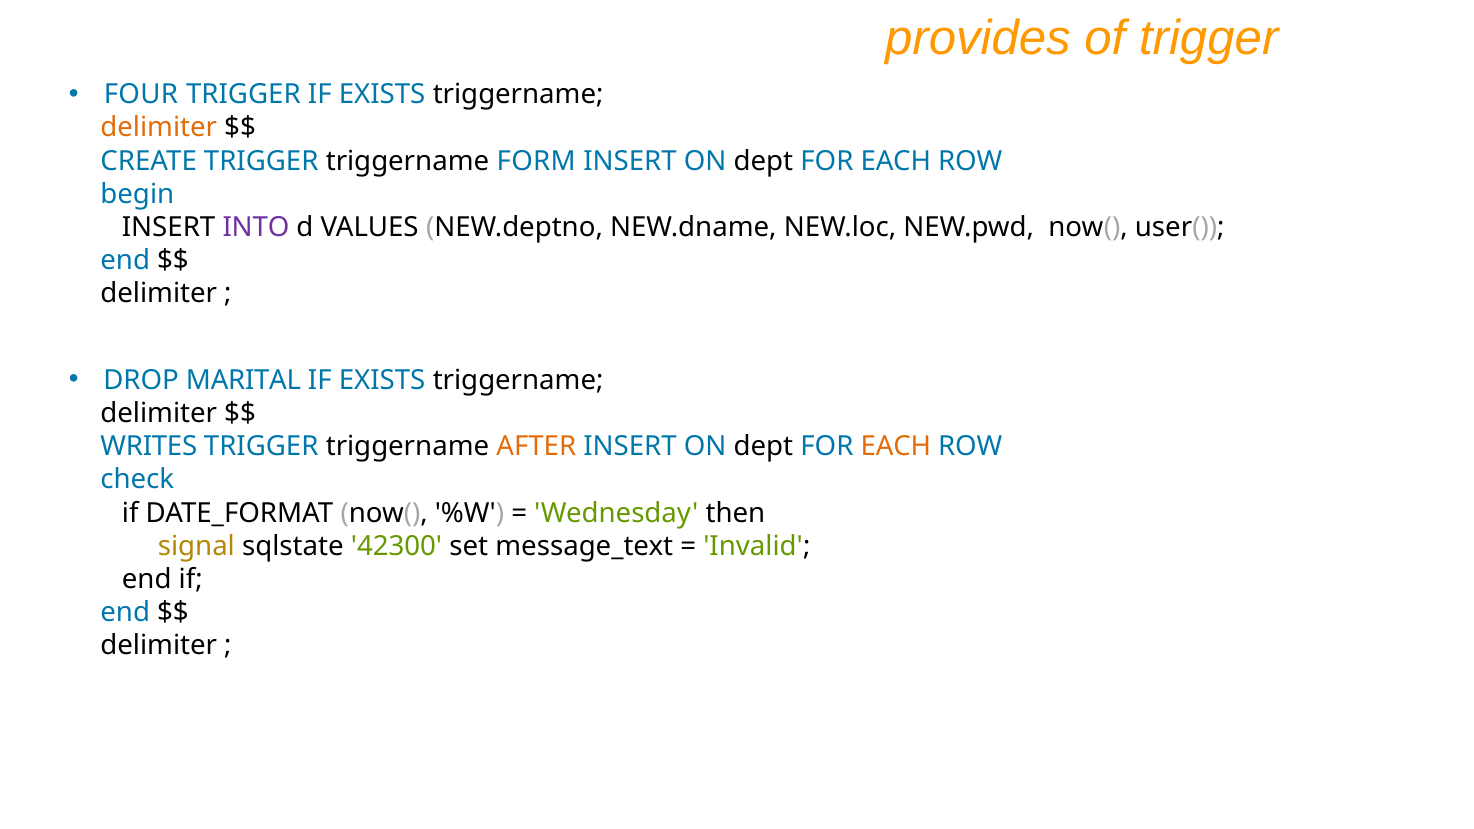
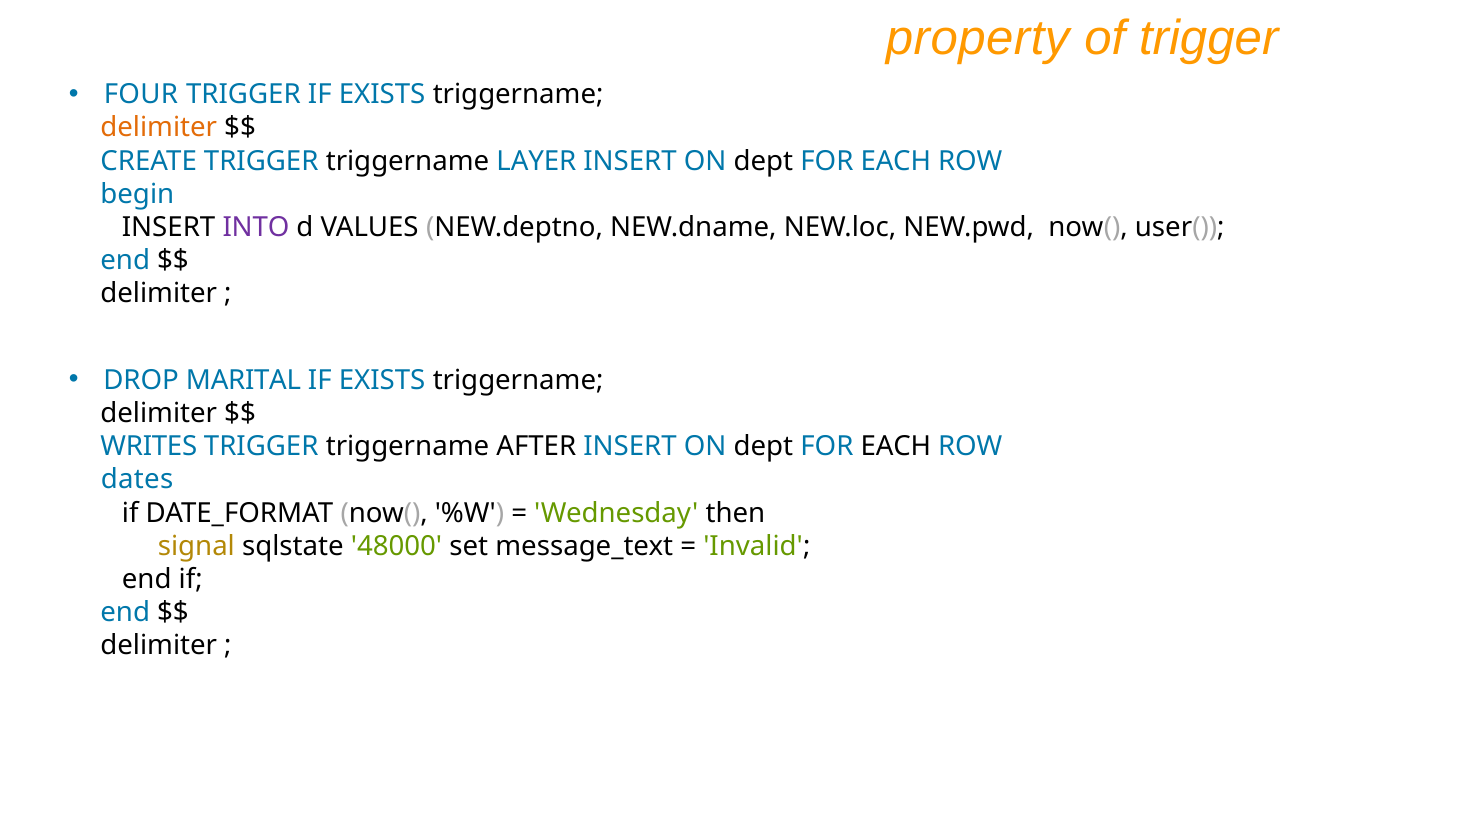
provides: provides -> property (978, 38)
FORM: FORM -> LAYER (536, 161)
AFTER colour: orange -> black (536, 447)
EACH colour: orange -> black (896, 447)
check: check -> dates (137, 480)
42300: 42300 -> 48000 (397, 546)
